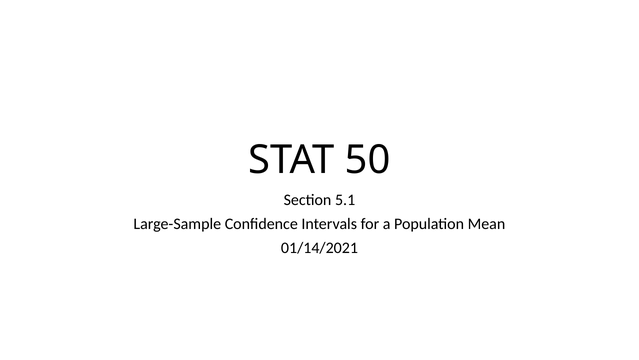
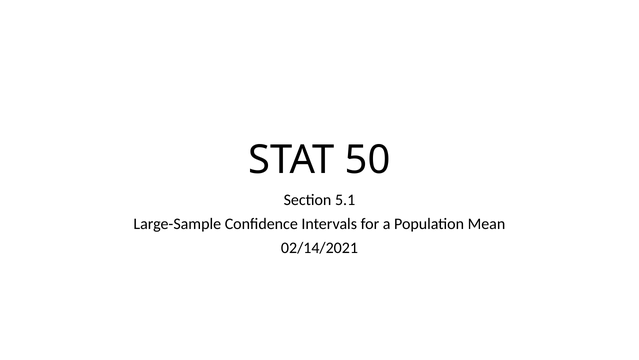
01/14/2021: 01/14/2021 -> 02/14/2021 (319, 248)
